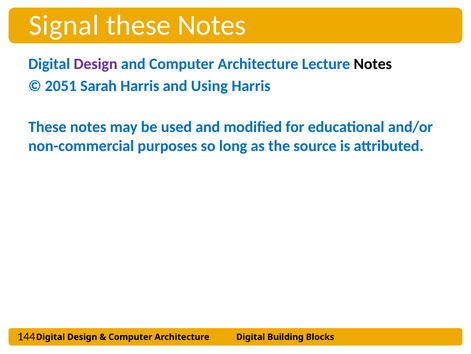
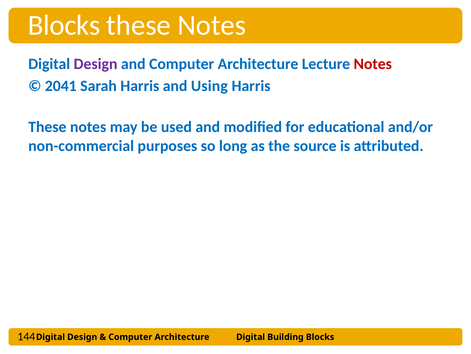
Signal: Signal -> Blocks (64, 25)
Notes colour: black -> red (373, 64)
2051: 2051 -> 2041 (61, 86)
